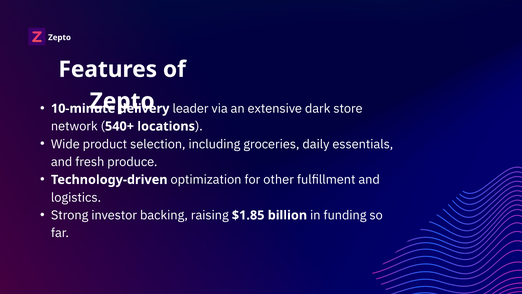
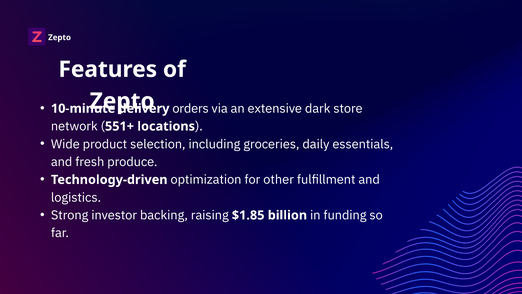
leader: leader -> orders (191, 108)
540+: 540+ -> 551+ (119, 126)
